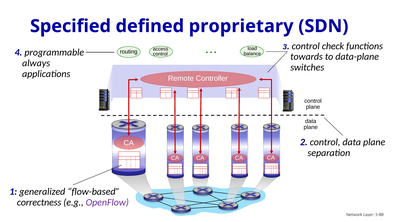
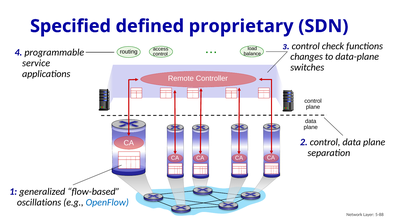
towards: towards -> changes (307, 57)
always: always -> service (36, 63)
correctness: correctness -> oscillations (39, 202)
OpenFlow colour: purple -> blue (107, 202)
